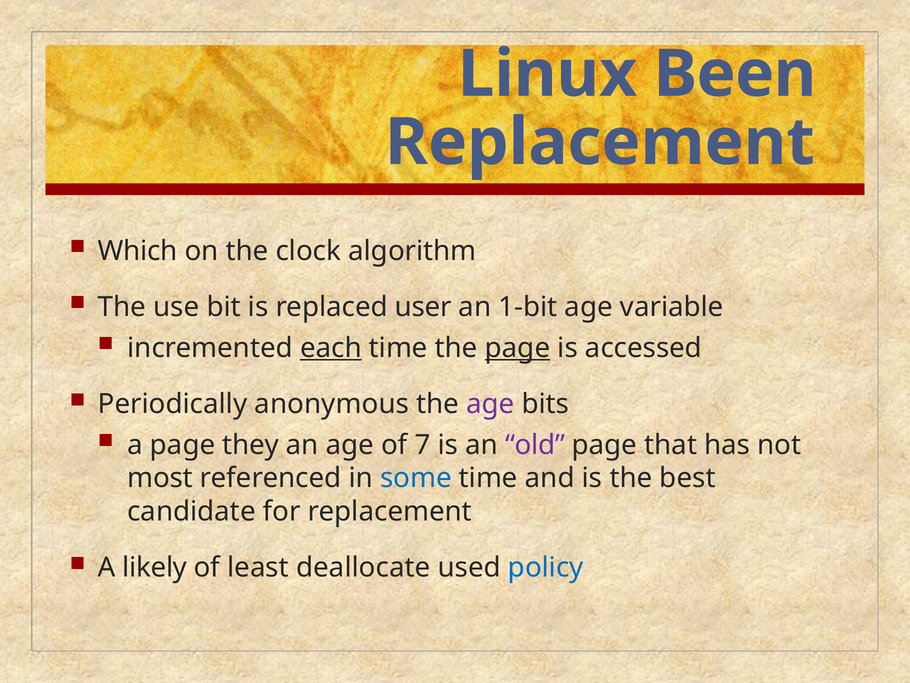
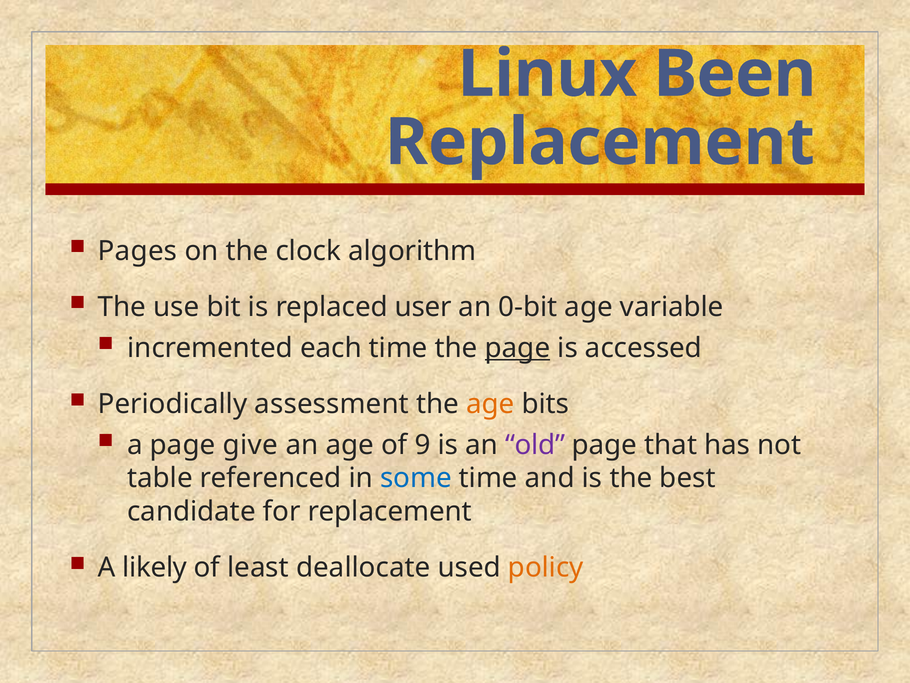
Which: Which -> Pages (138, 251)
1-bit: 1-bit -> 0-bit (528, 307)
each underline: present -> none (331, 348)
anonymous: anonymous -> assessment (332, 404)
age colour: purple -> orange (490, 404)
they: they -> give (250, 445)
7: 7 -> 9 (423, 445)
most: most -> table (160, 478)
policy colour: blue -> orange (546, 567)
